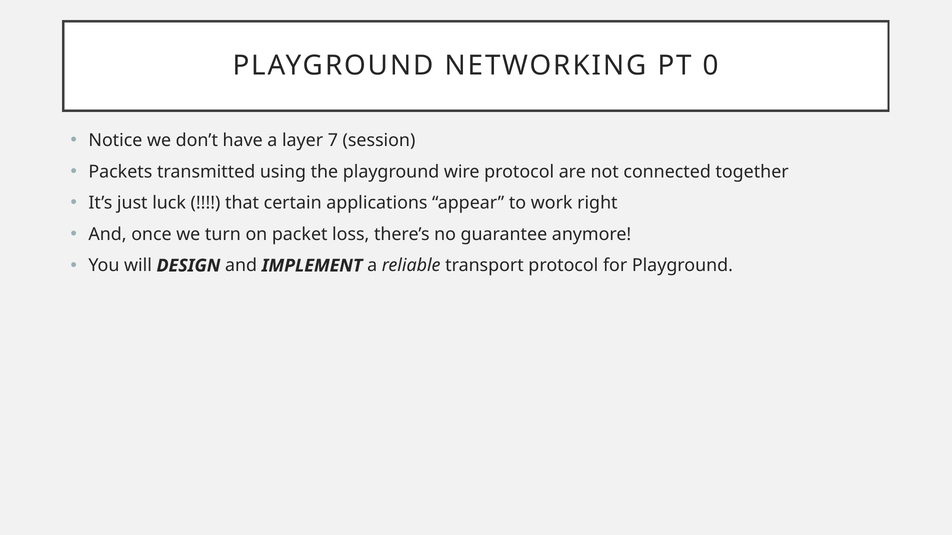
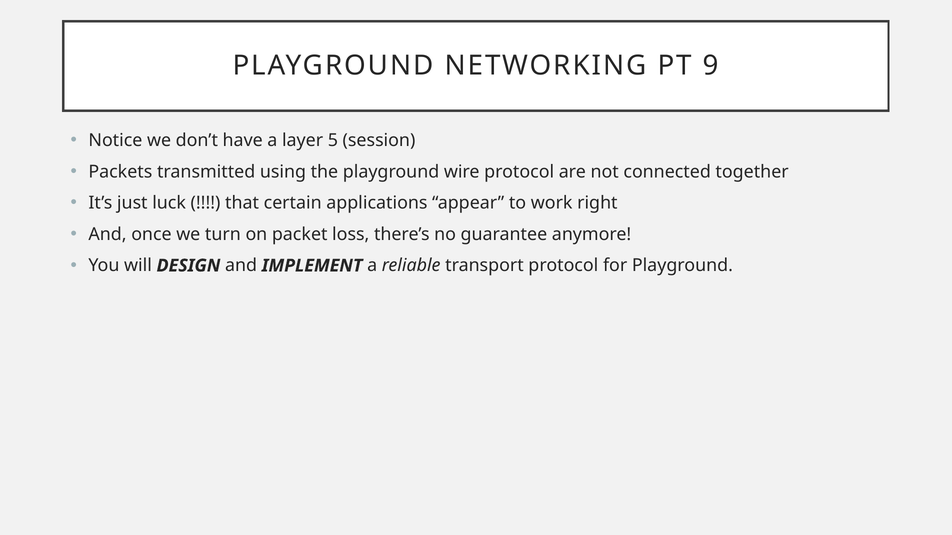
0: 0 -> 9 (711, 66)
7: 7 -> 5 (333, 140)
